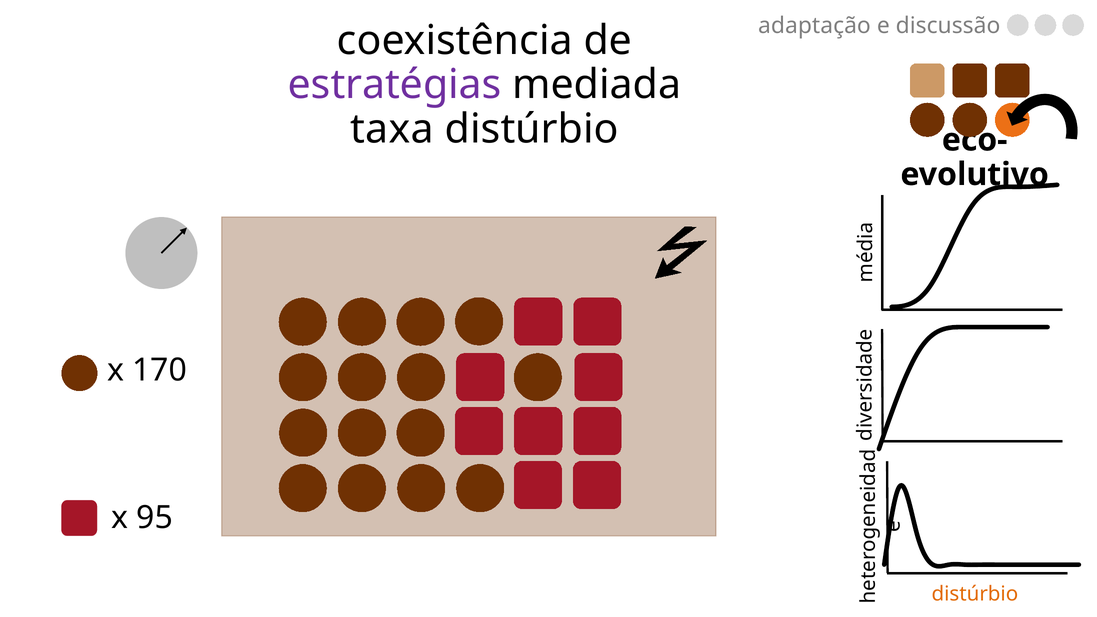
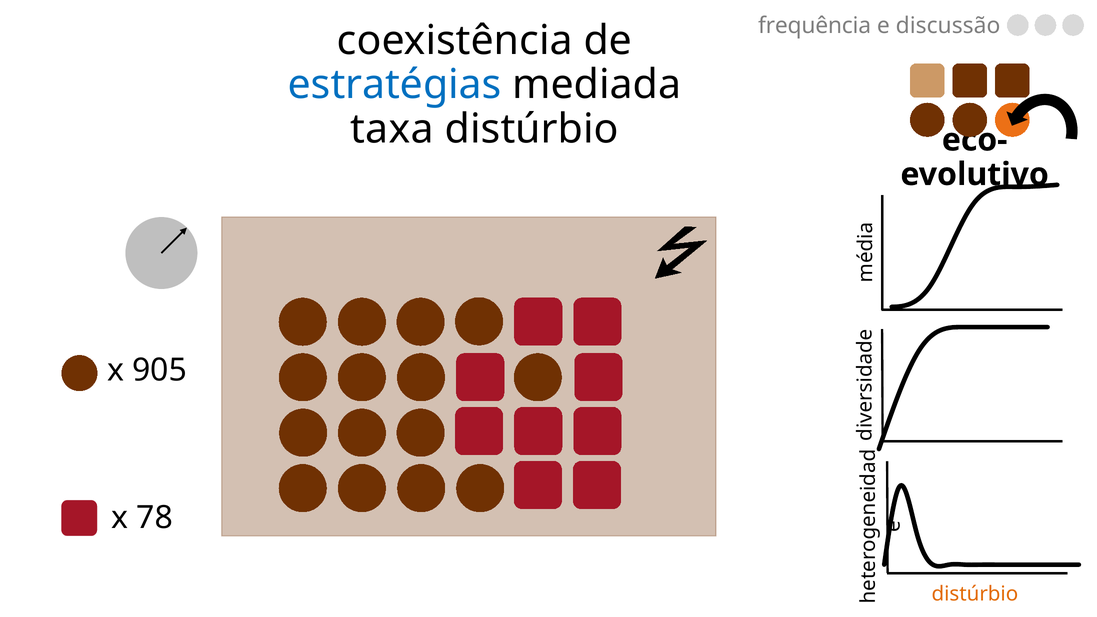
adaptação: adaptação -> frequência (815, 26)
estratégias colour: purple -> blue (395, 85)
170: 170 -> 905 (160, 370)
95: 95 -> 78 (155, 518)
